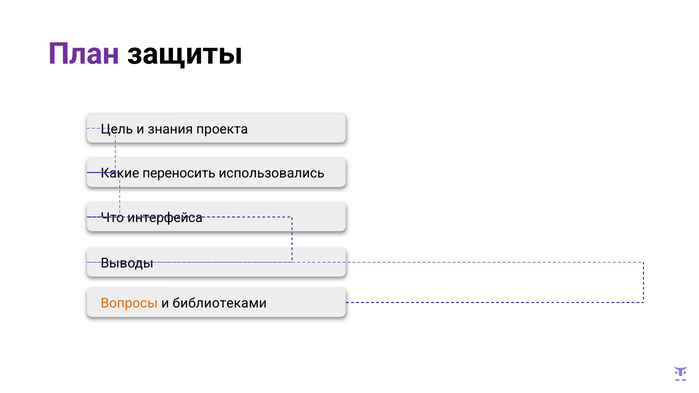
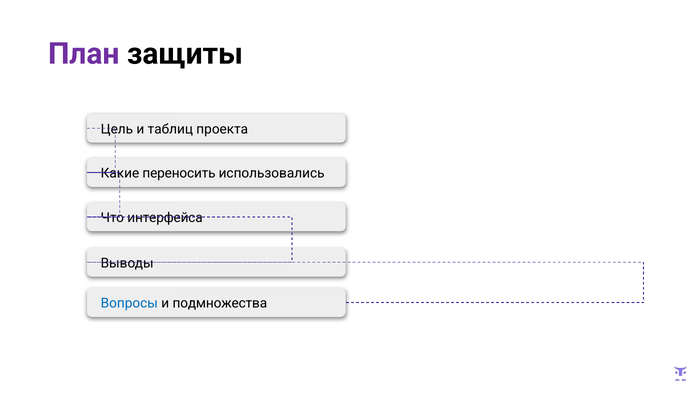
знания: знания -> таблиц (170, 129)
Вопросы colour: orange -> blue (129, 304)
библиотеками: библиотеками -> подмножества (220, 304)
